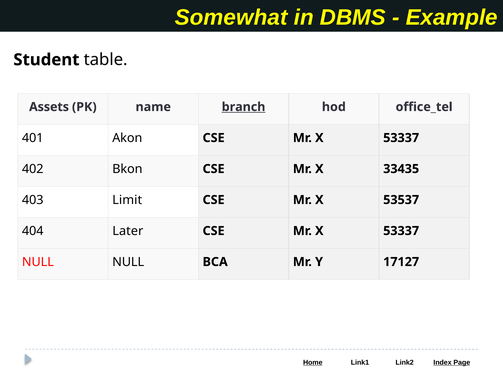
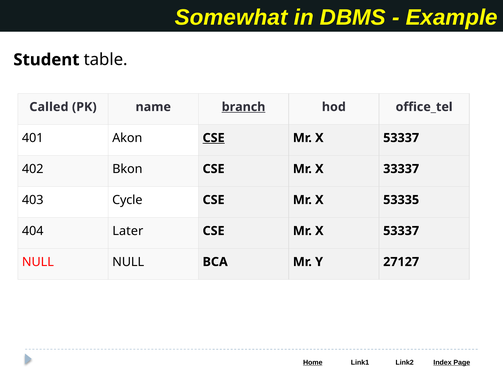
Assets: Assets -> Called (49, 107)
CSE underline: none -> present (214, 138)
33435: 33435 -> 33337 (401, 169)
Limit: Limit -> Cycle (127, 200)
53537: 53537 -> 53335 (401, 200)
17127: 17127 -> 27127 (401, 262)
